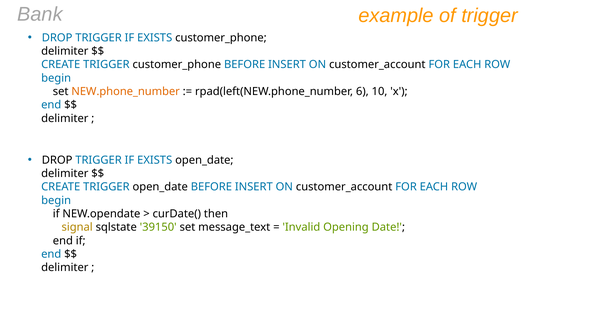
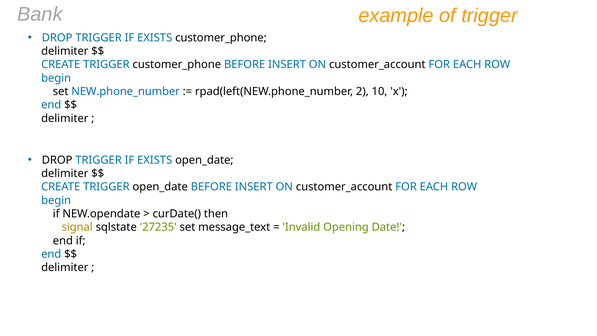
NEW.phone_number colour: orange -> blue (126, 91)
6: 6 -> 2 (362, 91)
39150: 39150 -> 27235 (158, 227)
